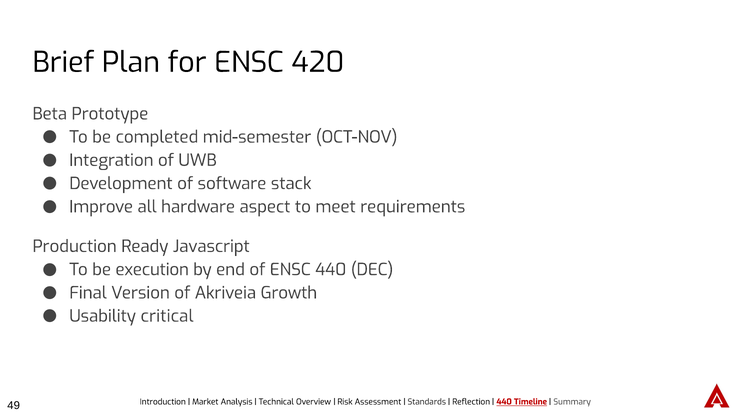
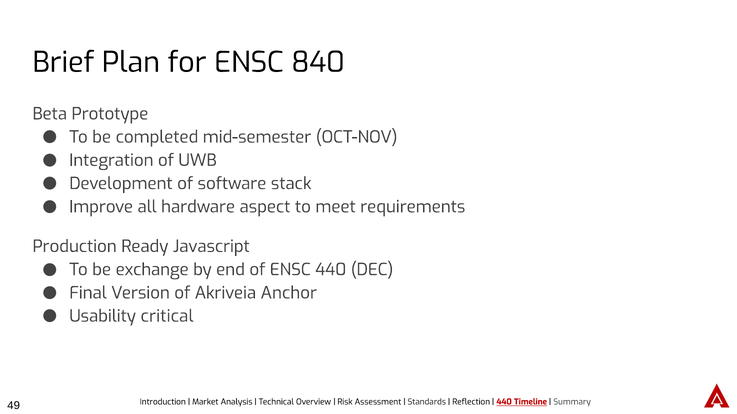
420: 420 -> 840 (318, 62)
execution: execution -> exchange (152, 270)
Growth: Growth -> Anchor (289, 293)
